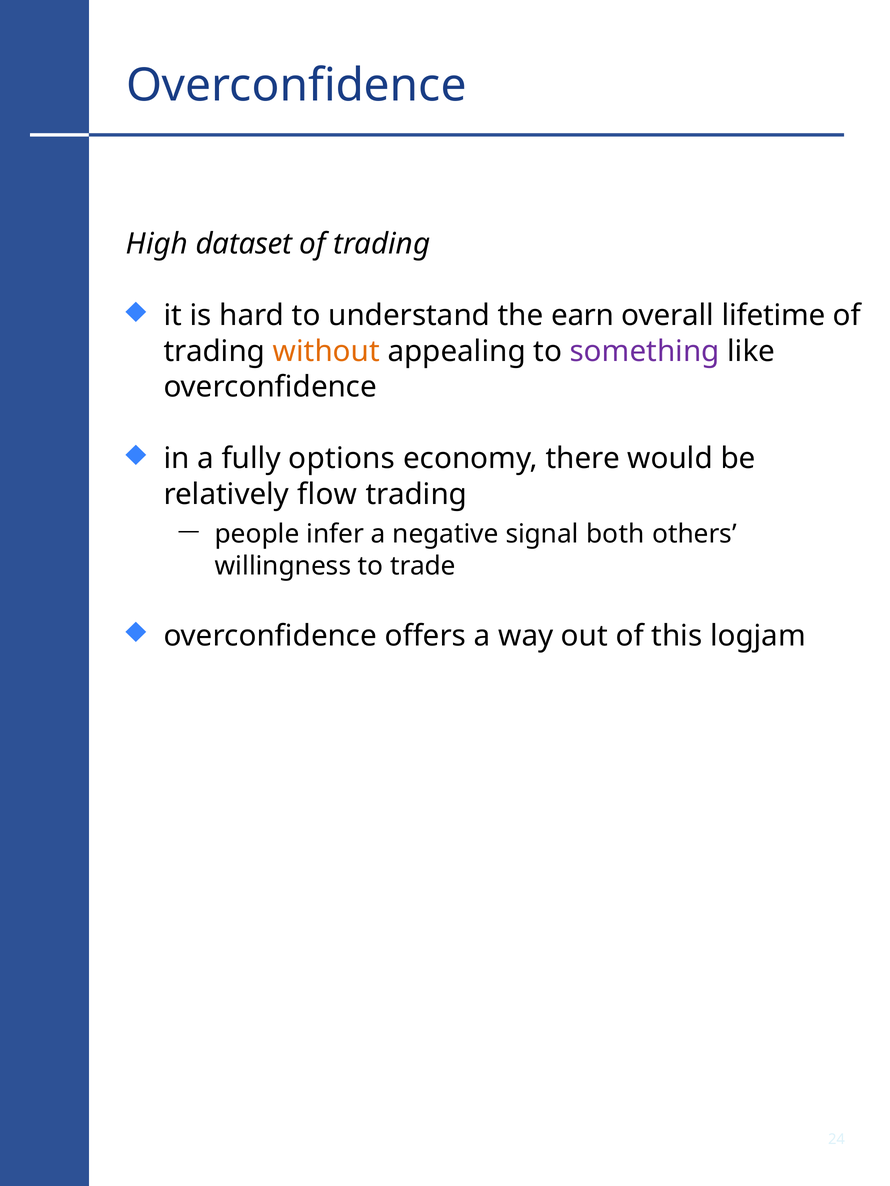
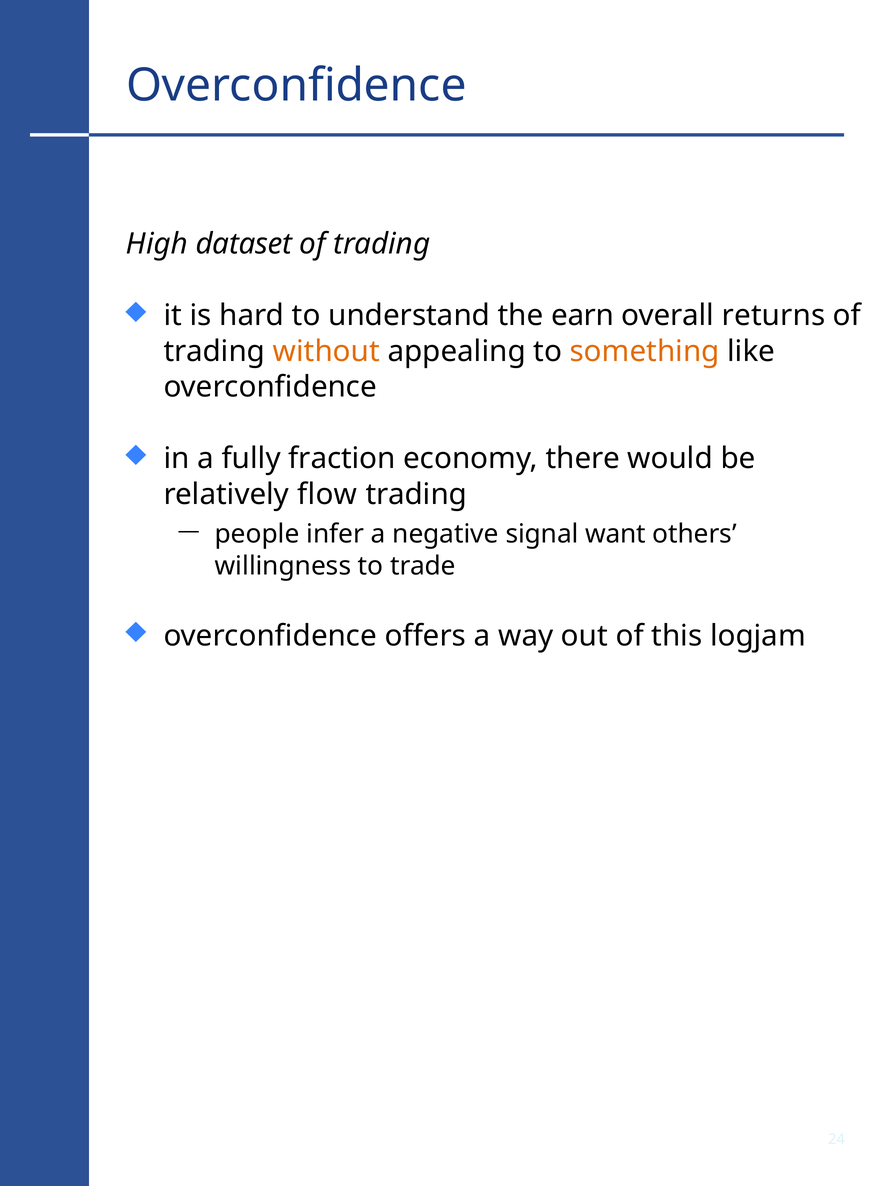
lifetime: lifetime -> returns (774, 316)
something colour: purple -> orange (645, 351)
options: options -> fraction (342, 459)
both: both -> want (616, 535)
